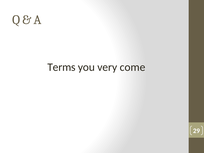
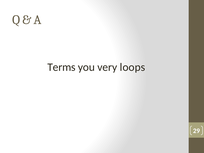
come: come -> loops (133, 67)
